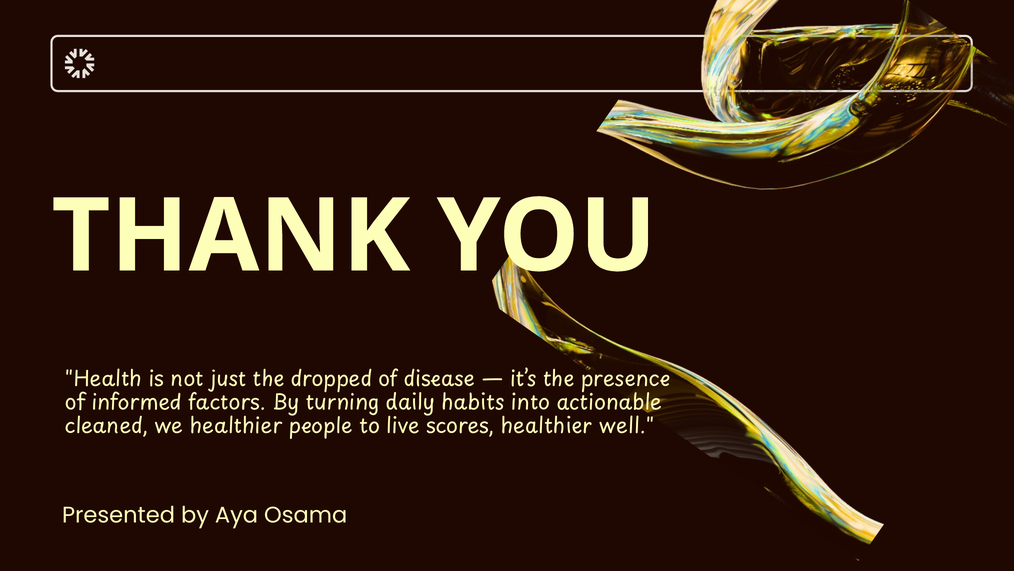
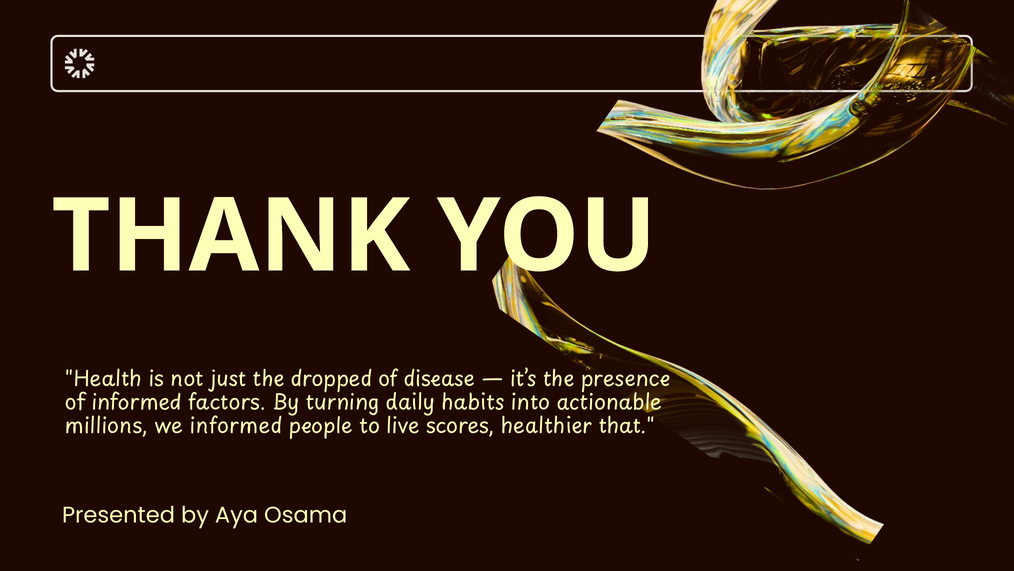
cleaned: cleaned -> millions (107, 426)
we healthier: healthier -> informed (236, 426)
well: well -> that (627, 426)
